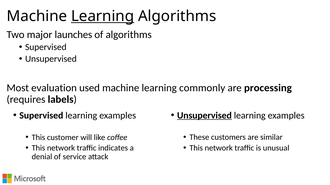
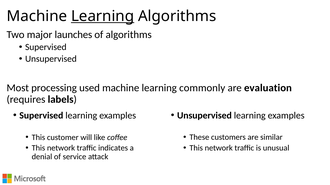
evaluation: evaluation -> processing (54, 88)
processing: processing -> evaluation (268, 88)
Unsupervised underline: present -> none (204, 116)
